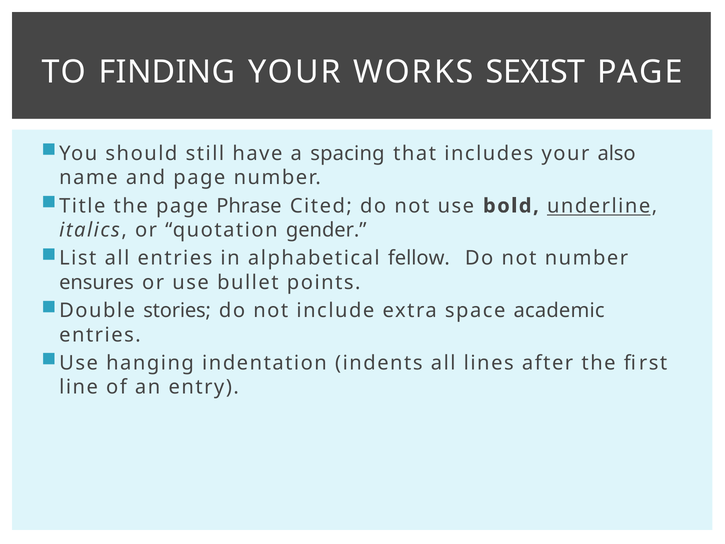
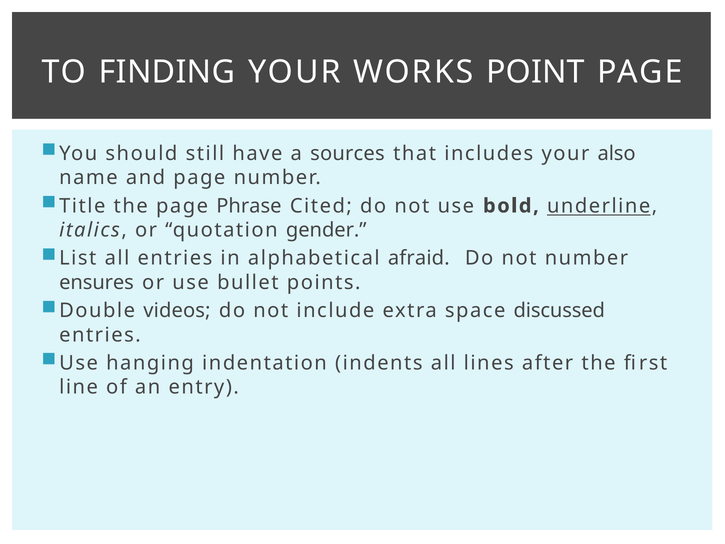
SEXIST: SEXIST -> POINT (535, 72)
spacing: spacing -> sources (347, 153)
fellow: fellow -> afraid (419, 258)
stories: stories -> videos (177, 311)
academic: academic -> discussed (559, 311)
